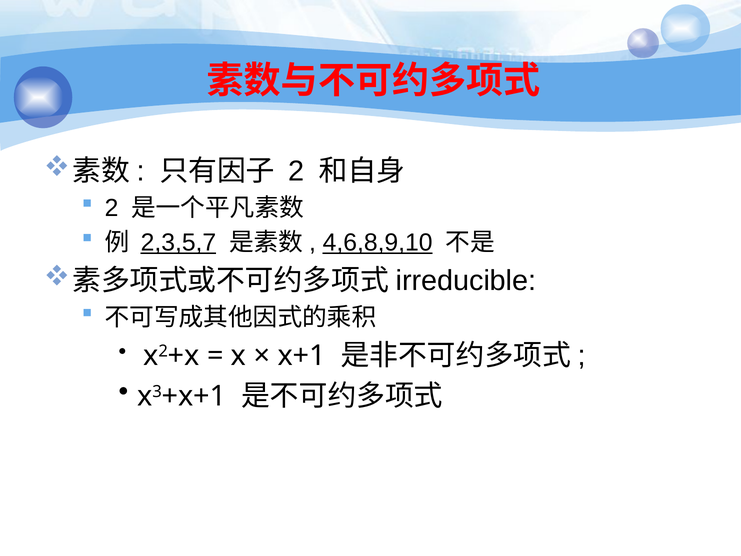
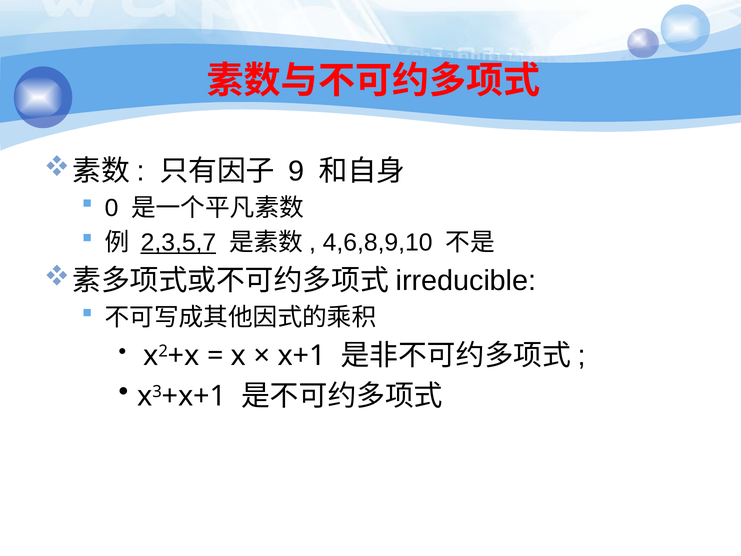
2: 2 -> 9 (296, 171)
2: 2 -> 0 (112, 208)
4,6,8,9,10 underline: present -> none (378, 243)
